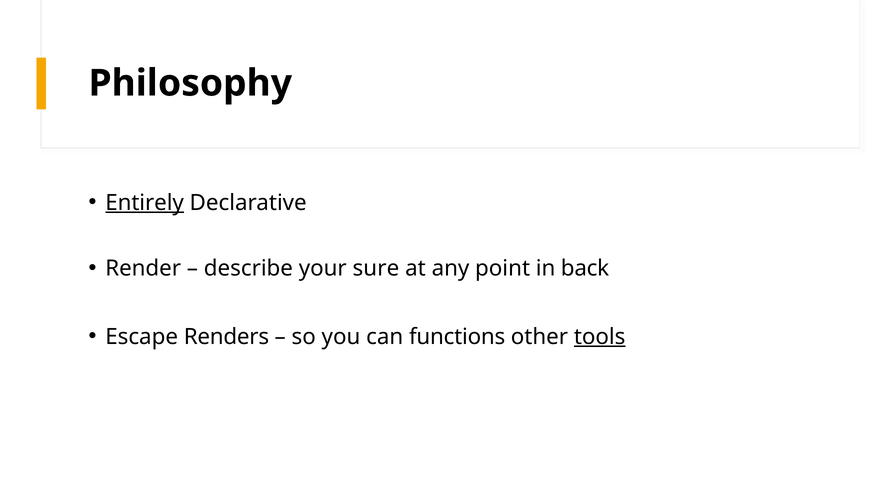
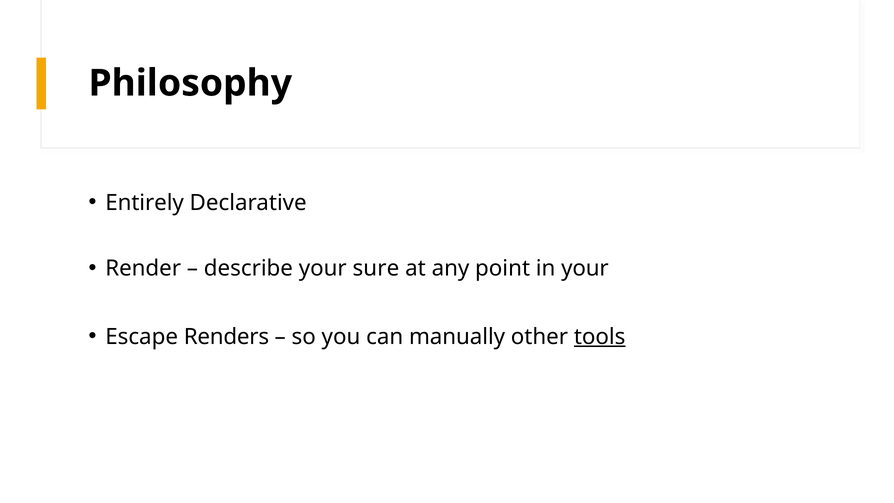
Entirely underline: present -> none (145, 203)
in back: back -> your (585, 268)
functions: functions -> manually (457, 337)
